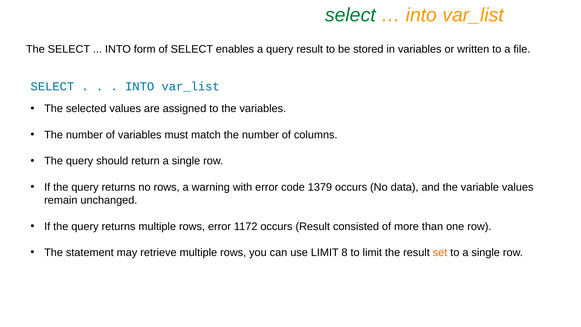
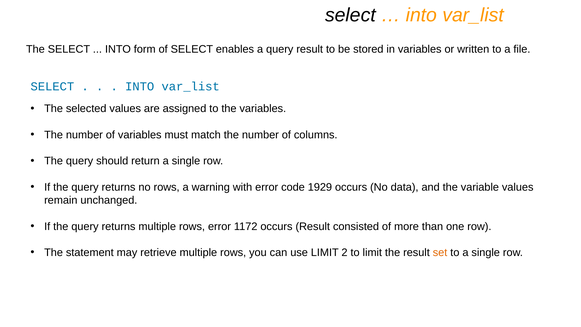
select colour: green -> black (350, 15)
1379: 1379 -> 1929 (320, 187)
8: 8 -> 2 (345, 252)
